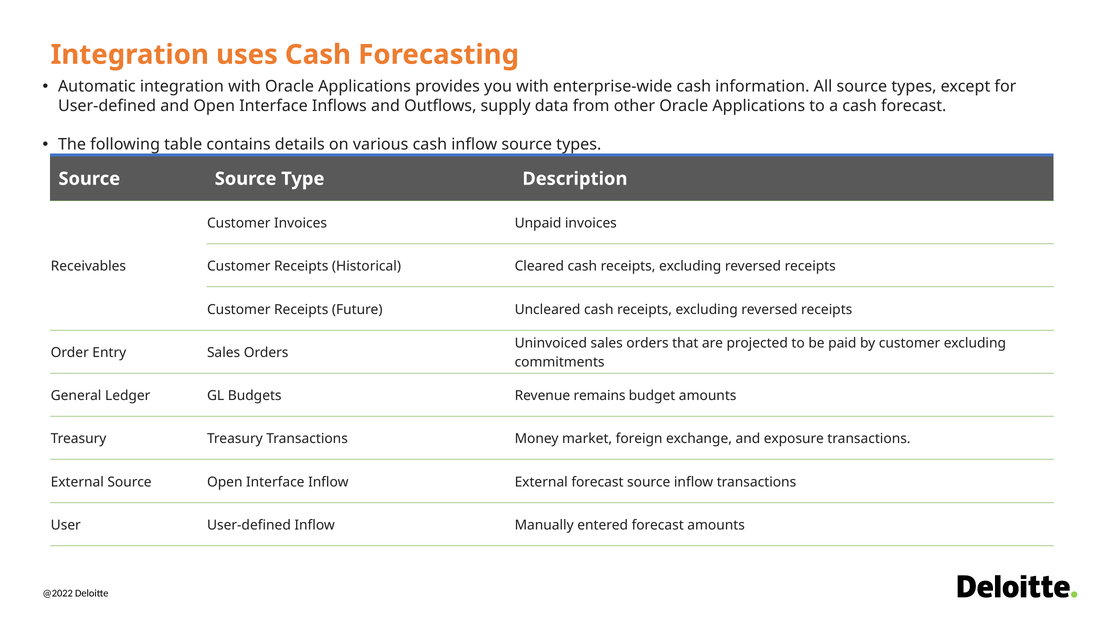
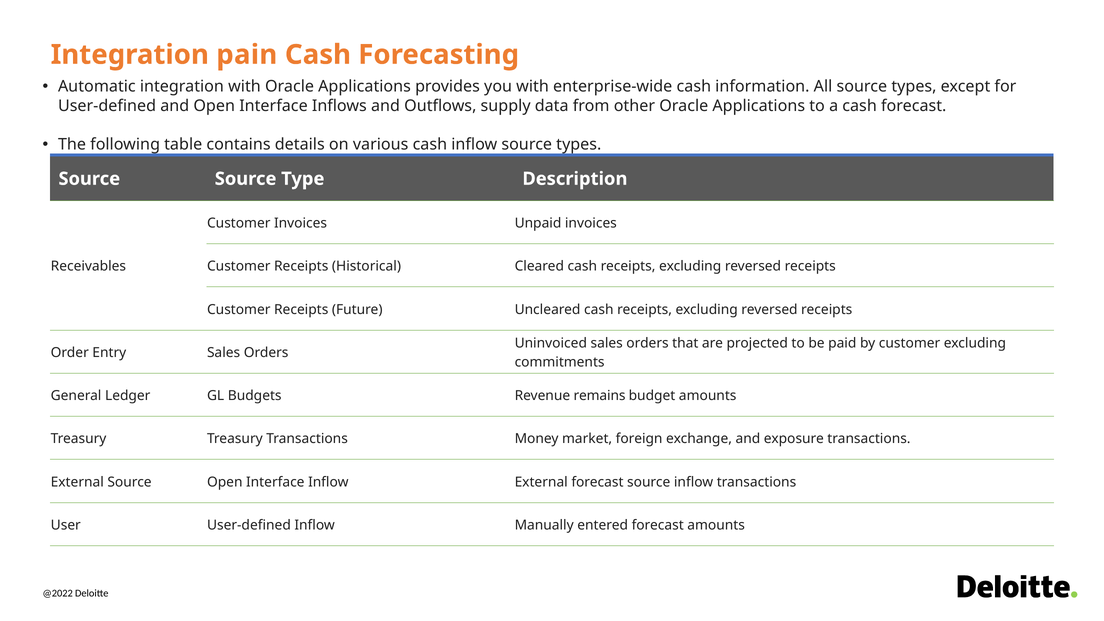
uses: uses -> pain (247, 55)
